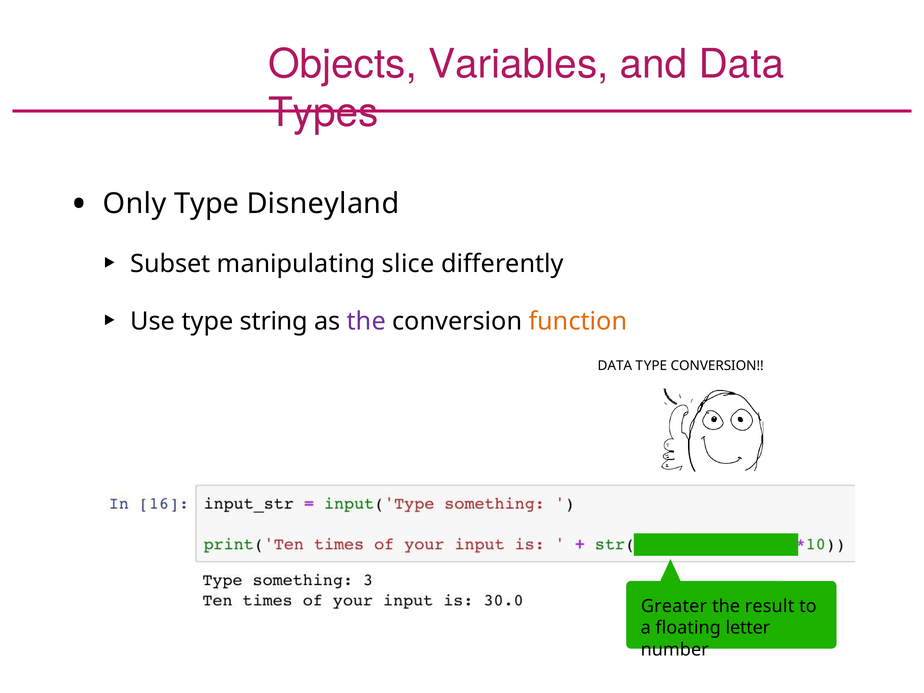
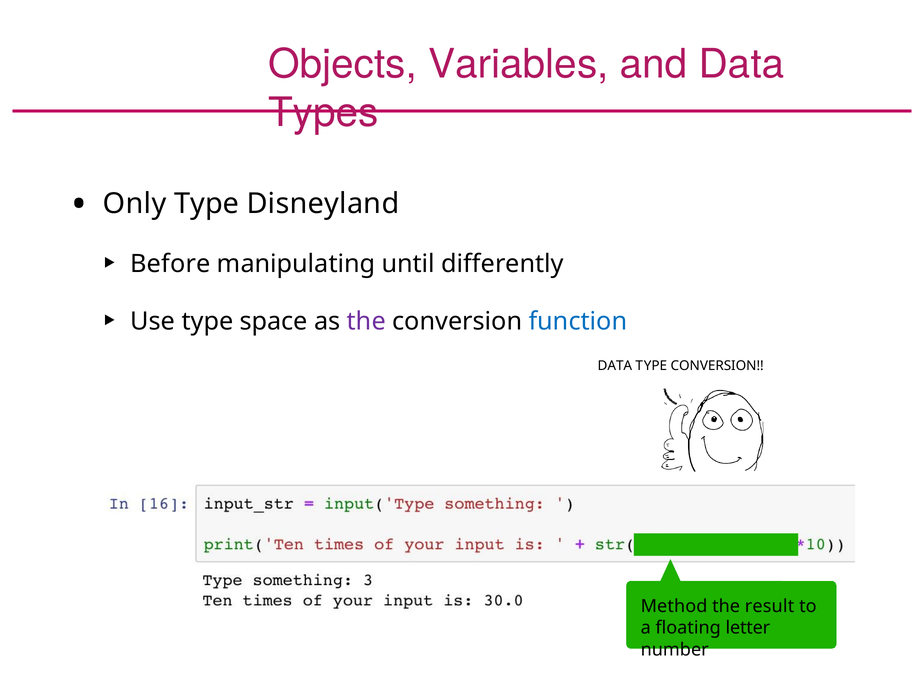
Subset: Subset -> Before (170, 264)
slice: slice -> until (408, 264)
string: string -> space (274, 322)
function colour: orange -> blue (578, 322)
Greater: Greater -> Method (674, 606)
